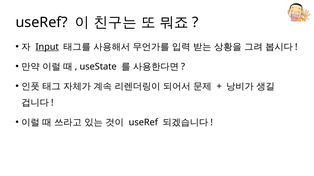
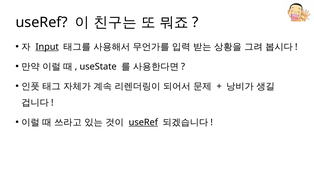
useRef underline: none -> present (143, 123)
